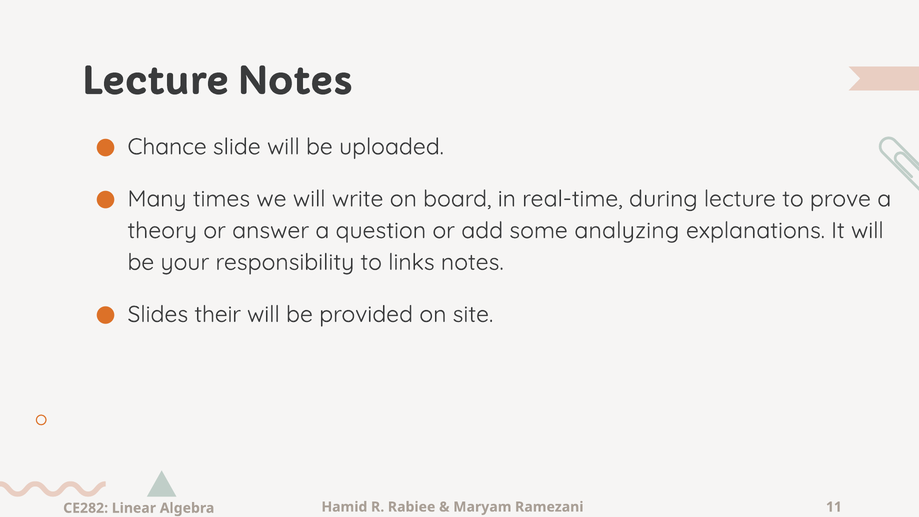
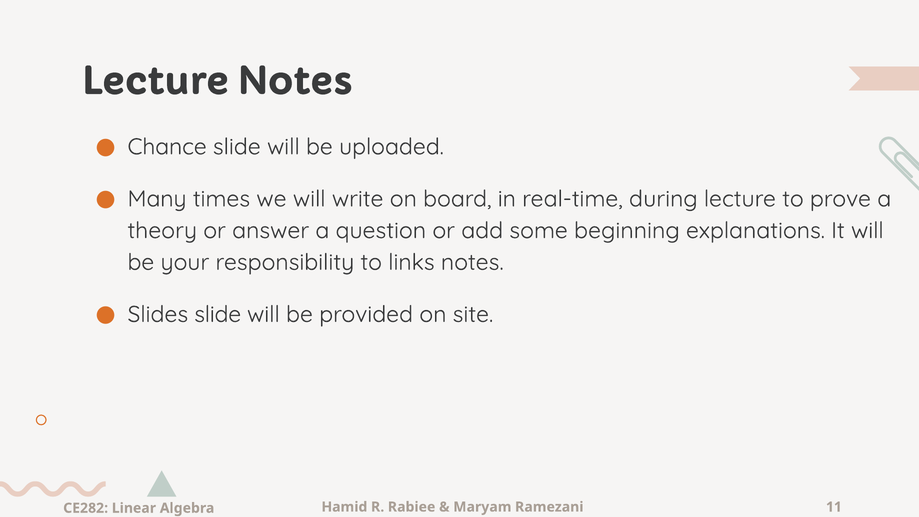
analyzing: analyzing -> beginning (627, 231)
Slides their: their -> slide (218, 314)
